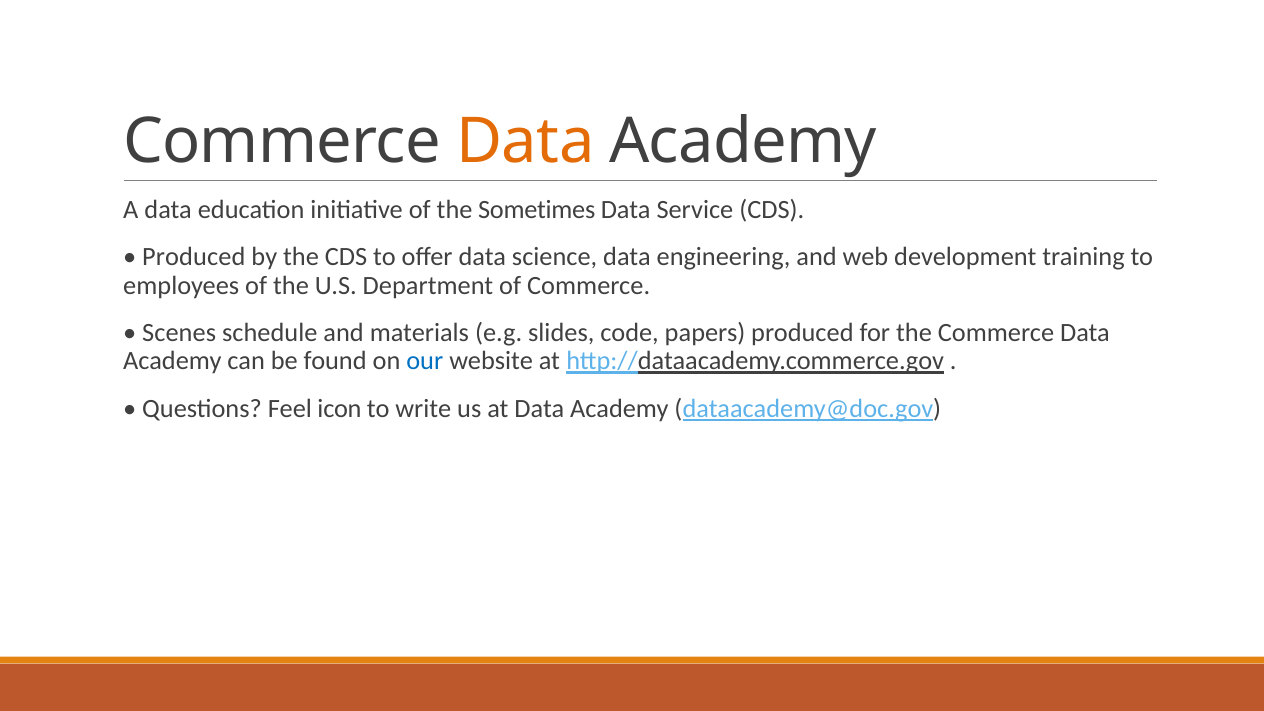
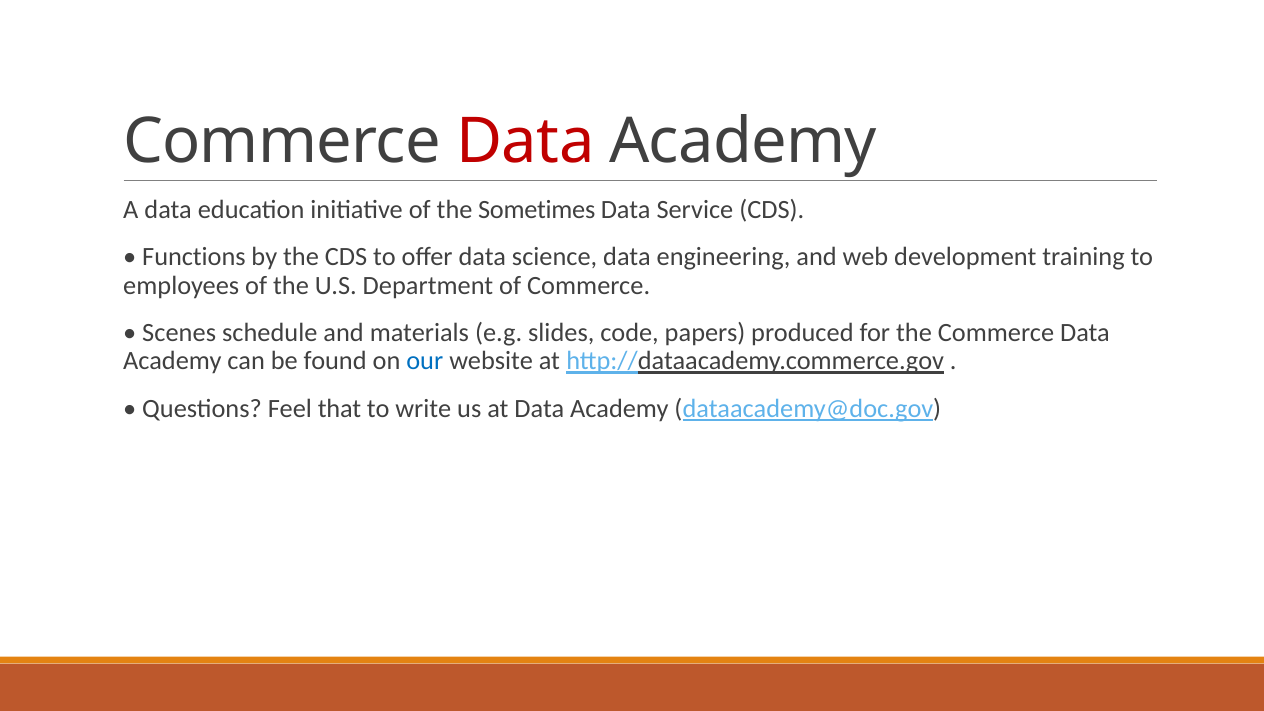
Data colour: orange -> red (525, 142)
Produced: Produced -> Functions (194, 257)
icon: icon -> that (340, 409)
